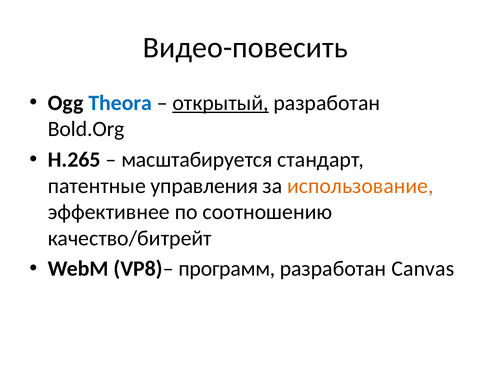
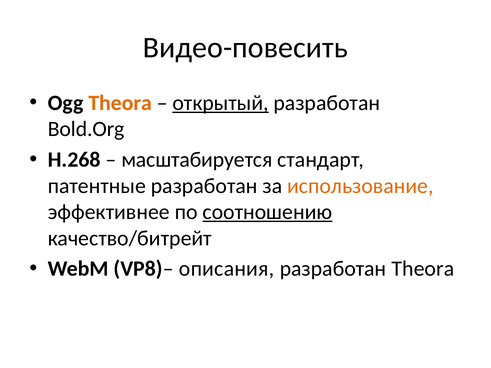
Theora colour: blue -> orange (120, 103)
H.265: H.265 -> H.268 (74, 160)
патентные управления: управления -> разработан (204, 186)
соотношению underline: none -> present (267, 212)
программ: программ -> описания (227, 269)
разработан Canvas: Canvas -> Theora (423, 269)
